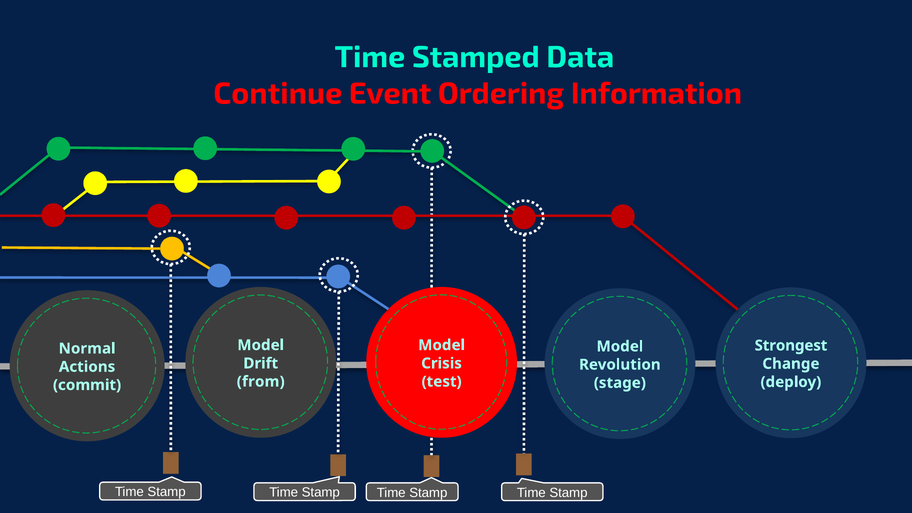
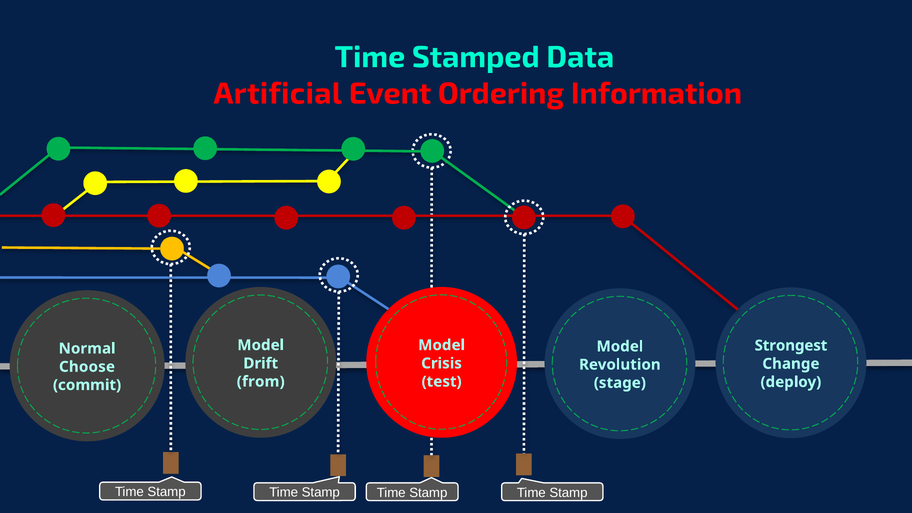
Continue: Continue -> Artificial (278, 94)
Actions: Actions -> Choose (87, 367)
